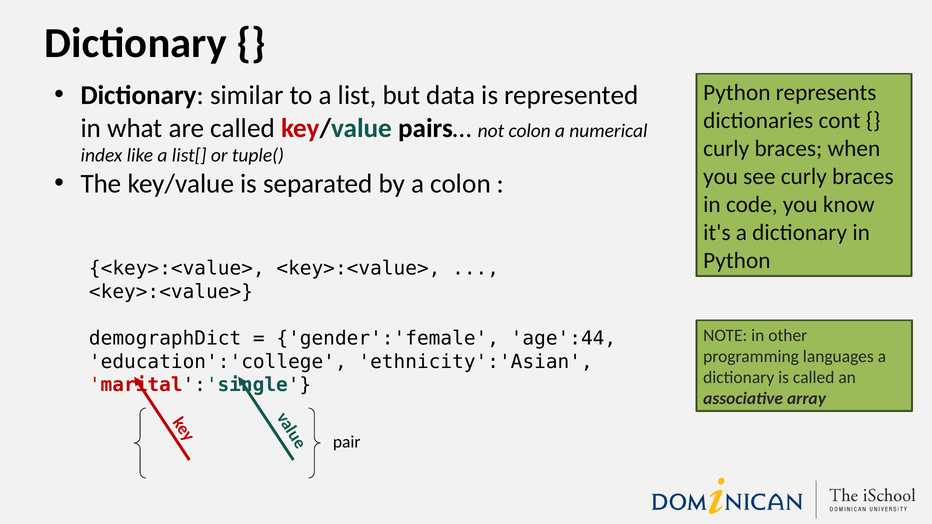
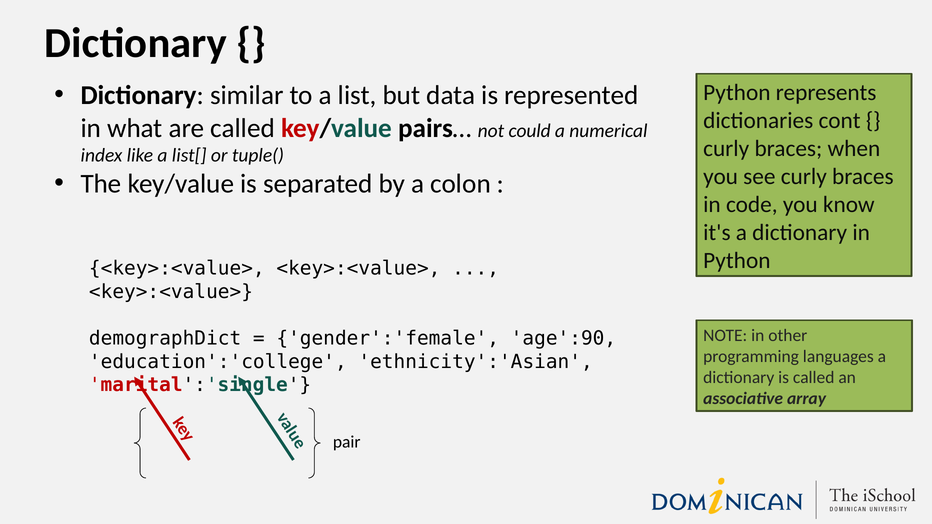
not colon: colon -> could (530, 131)
age':44: age':44 -> age':90 (563, 339)
